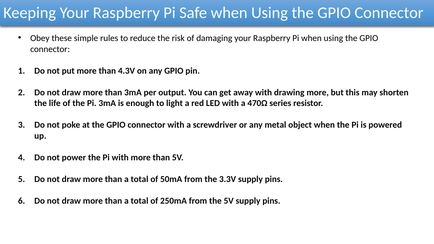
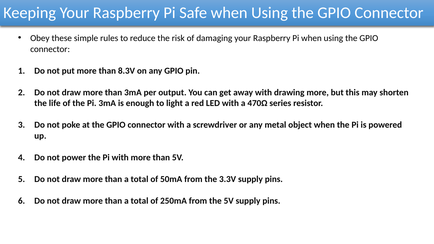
4.3V: 4.3V -> 8.3V (126, 71)
